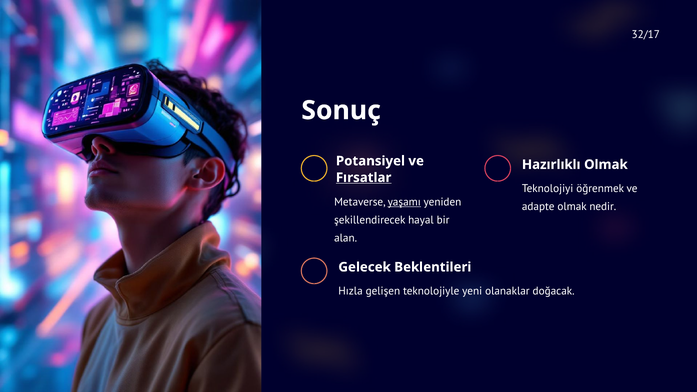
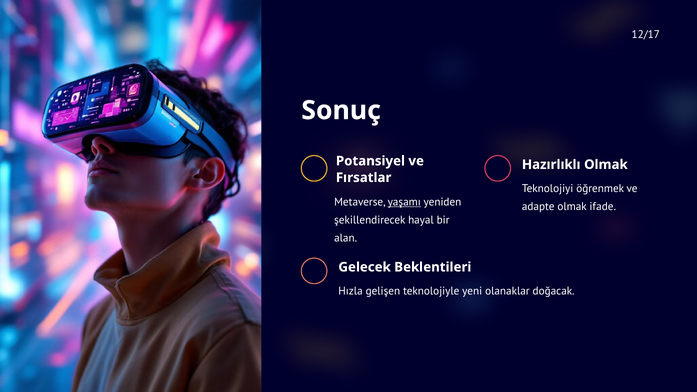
32/17: 32/17 -> 12/17 (646, 35)
Fırsatlar underline: present -> none (364, 178)
nedir: nedir -> ifade (603, 207)
